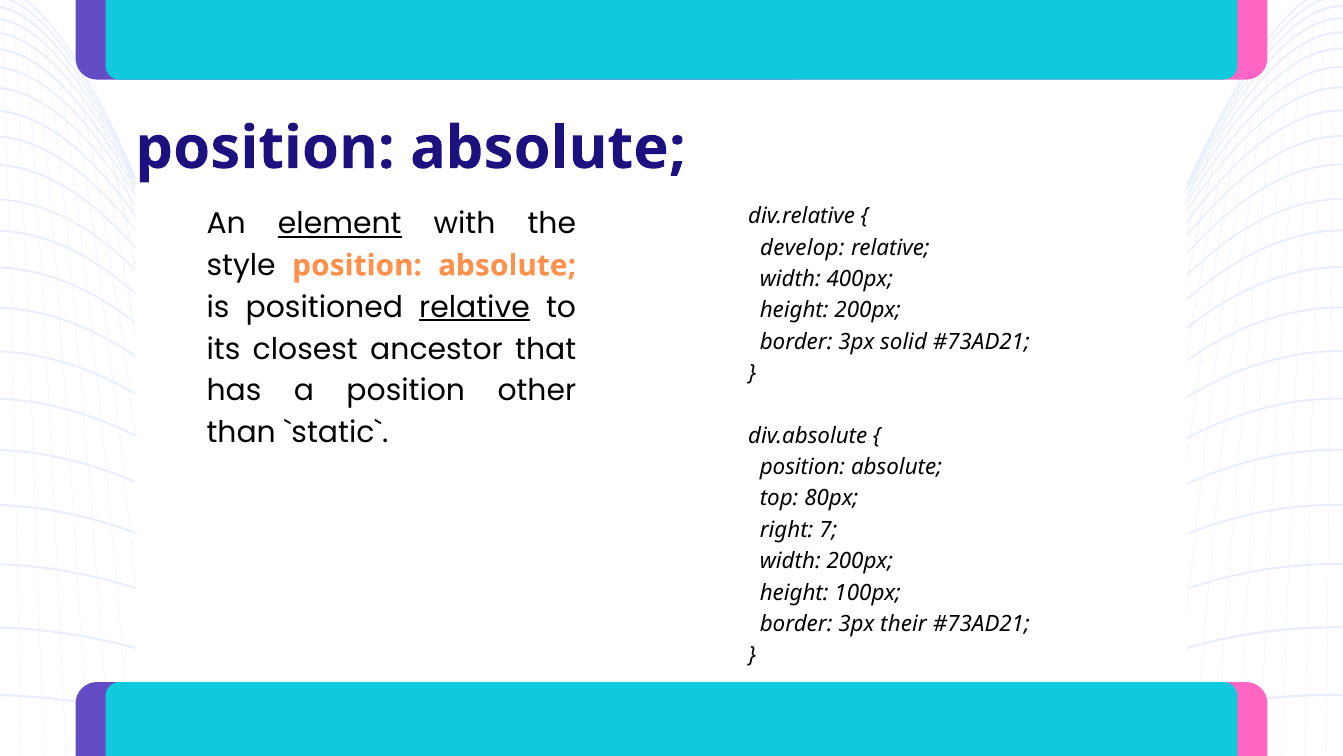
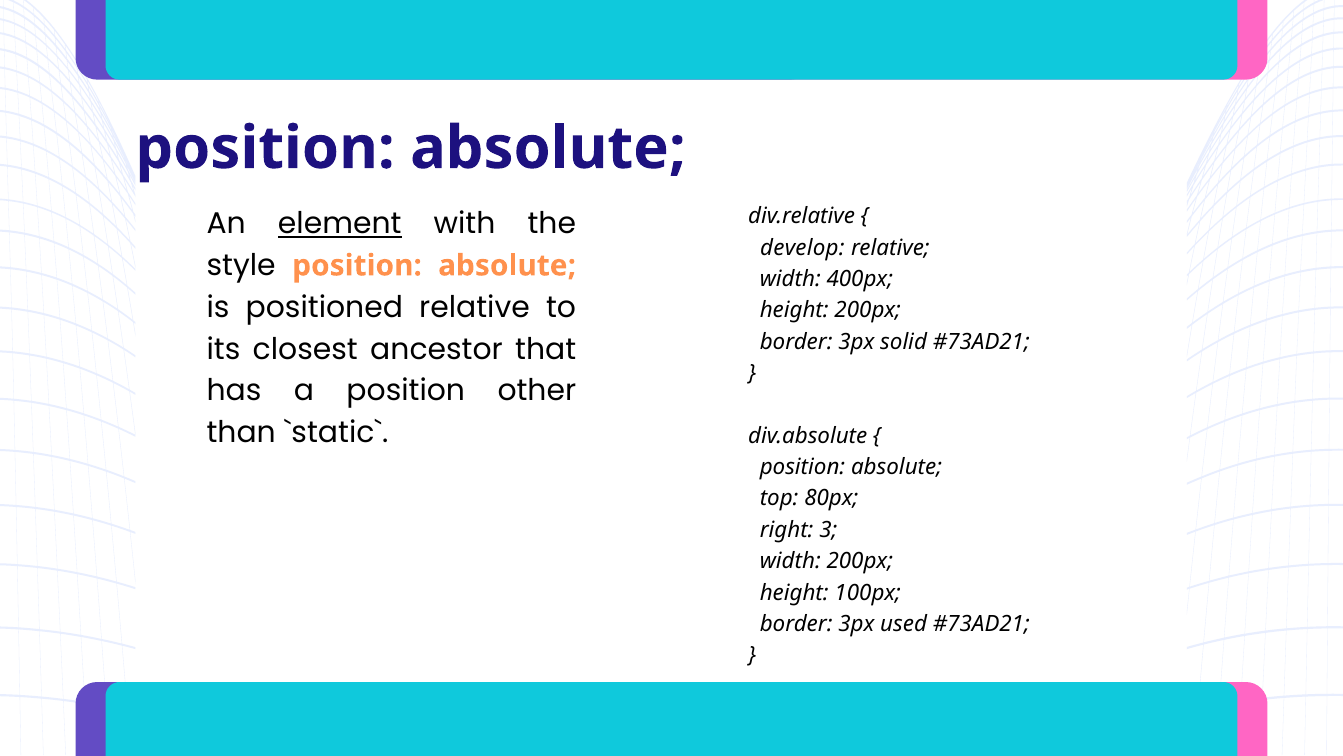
relative underline: present -> none (475, 307)
7: 7 -> 3 (828, 530)
their: their -> used (904, 624)
